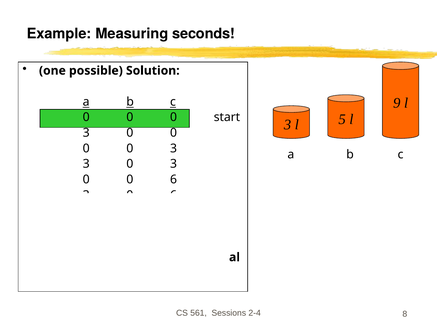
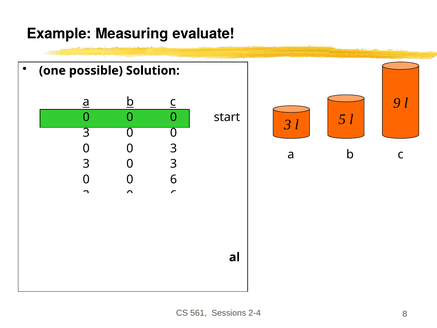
seconds: seconds -> evaluate (204, 34)
